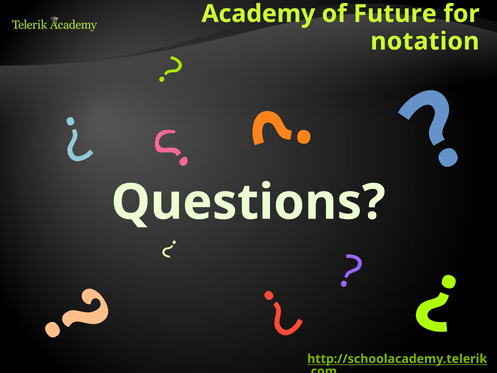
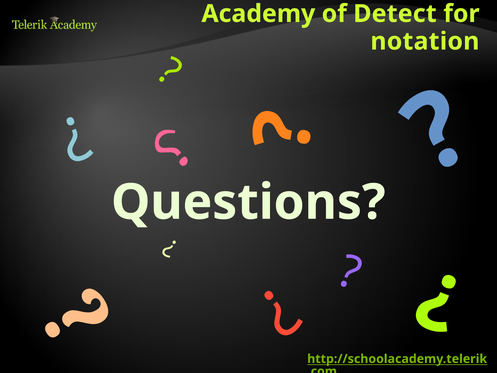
Future: Future -> Detect (395, 14)
